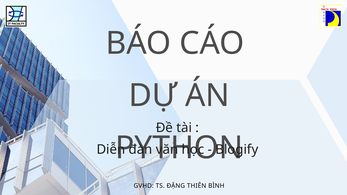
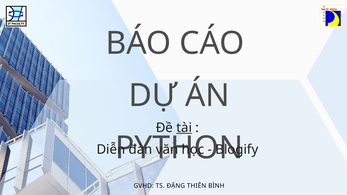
tài underline: none -> present (184, 128)
